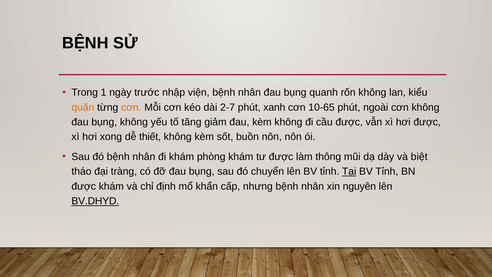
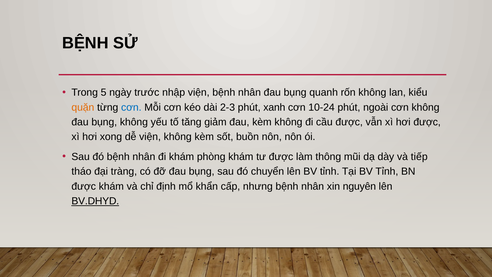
1: 1 -> 5 (104, 93)
cơn colour: orange -> blue (131, 107)
2-7: 2-7 -> 2-3 (228, 107)
10-65: 10-65 -> 10-24 (322, 107)
dễ thiết: thiết -> viện (150, 137)
biệt: biệt -> tiếp (419, 157)
Tại underline: present -> none (349, 171)
